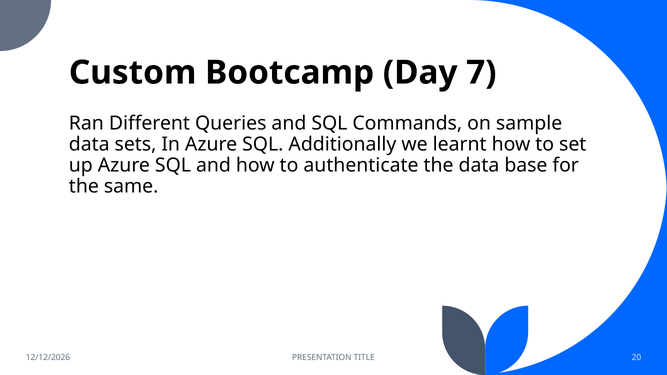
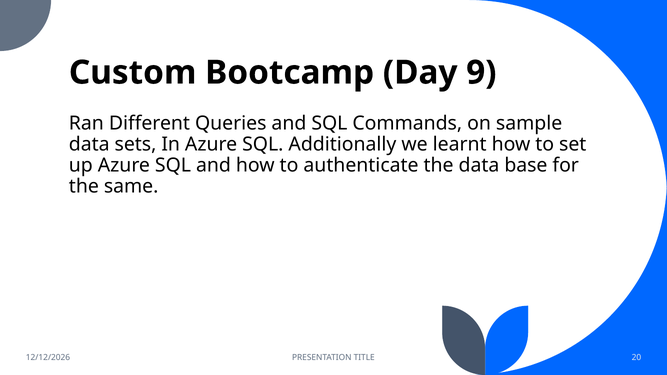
7: 7 -> 9 (481, 73)
